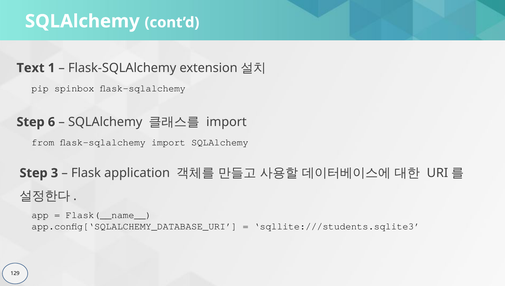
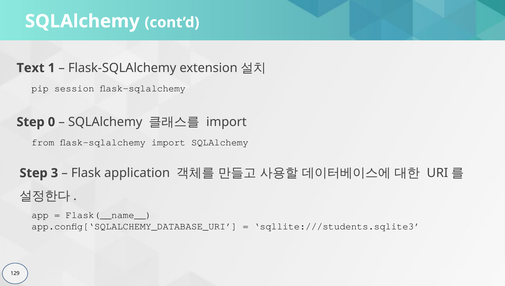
spinbox: spinbox -> session (74, 88)
6: 6 -> 0 (51, 122)
